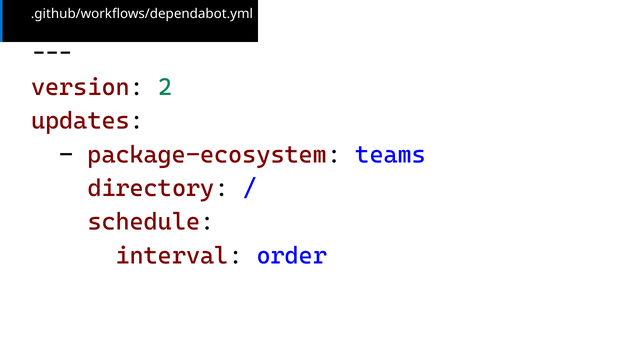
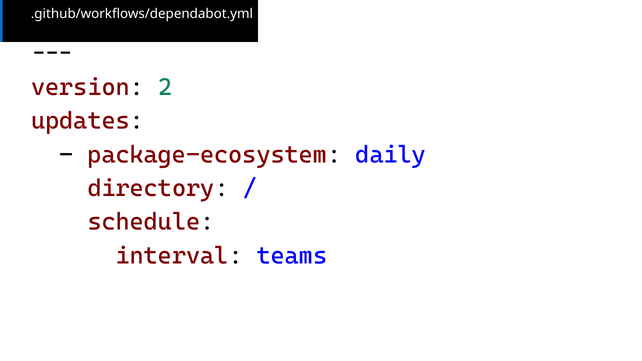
teams: teams -> daily (391, 155)
order: order -> teams (292, 256)
